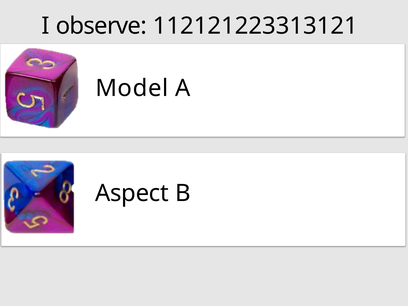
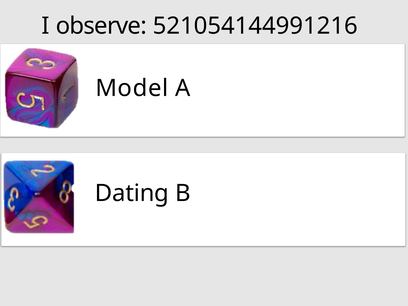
112121223313121: 112121223313121 -> 521054144991216 (255, 26)
Aspect: Aspect -> Dating (132, 193)
